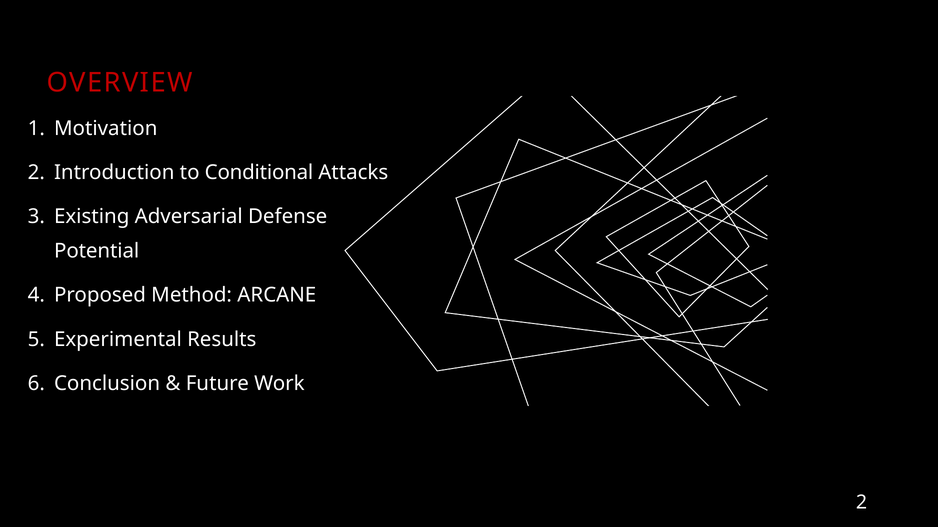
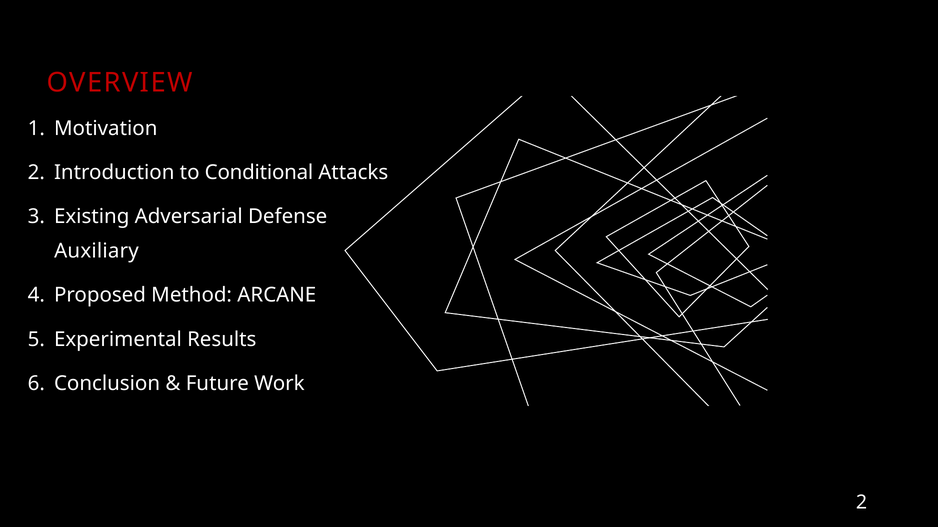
Potential: Potential -> Auxiliary (96, 251)
